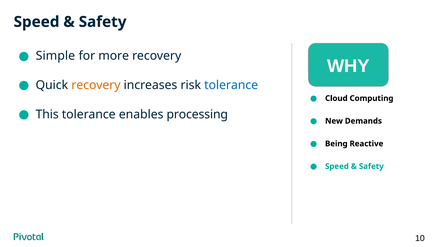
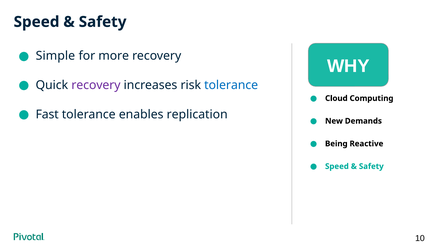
recovery colour: orange -> purple (96, 85)
This: This -> Fast (47, 114)
processing: processing -> replication (197, 114)
